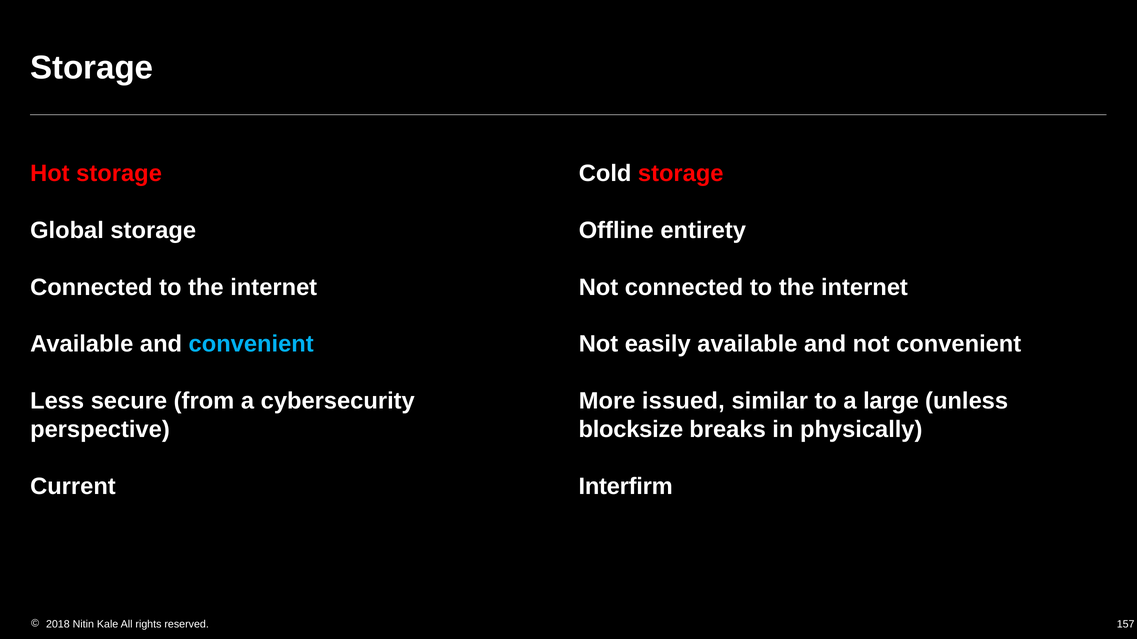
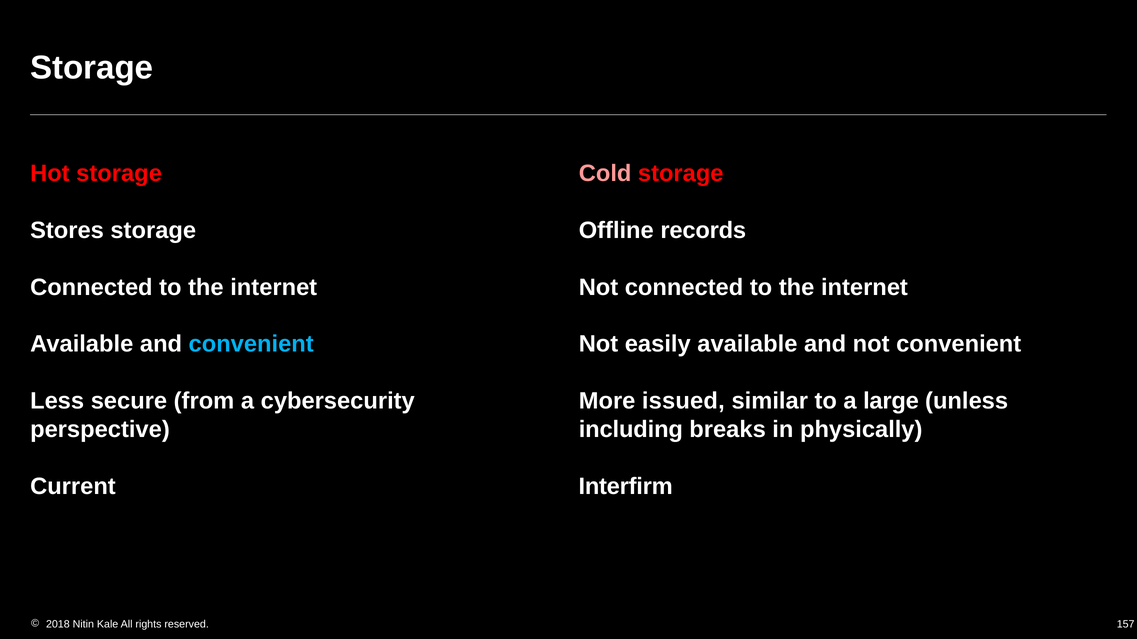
Cold colour: white -> pink (605, 174)
Global: Global -> Stores (67, 231)
entirety: entirety -> records (703, 231)
blocksize: blocksize -> including (631, 430)
